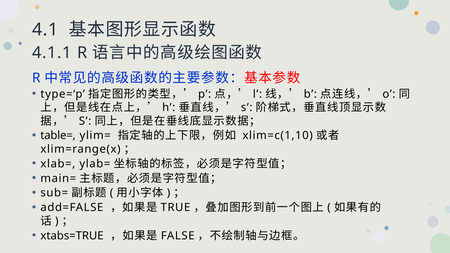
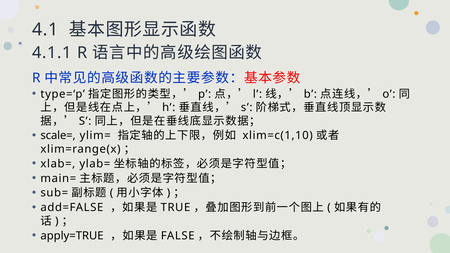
table=: table= -> scale= (58, 136)
xtabs=TRUE: xtabs=TRUE -> apply=TRUE (72, 236)
